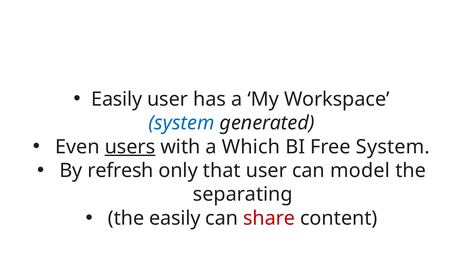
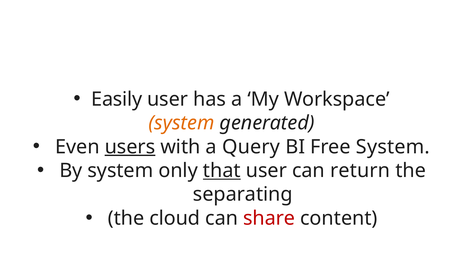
system colour: blue -> orange (181, 123)
Which: Which -> Query (251, 147)
By refresh: refresh -> system (120, 170)
that underline: none -> present (222, 170)
model: model -> return (360, 170)
the easily: easily -> cloud (175, 218)
